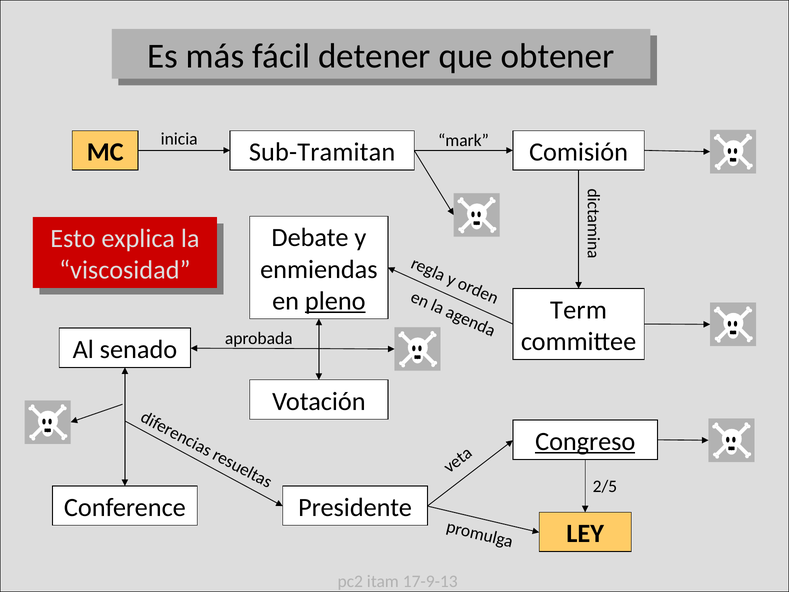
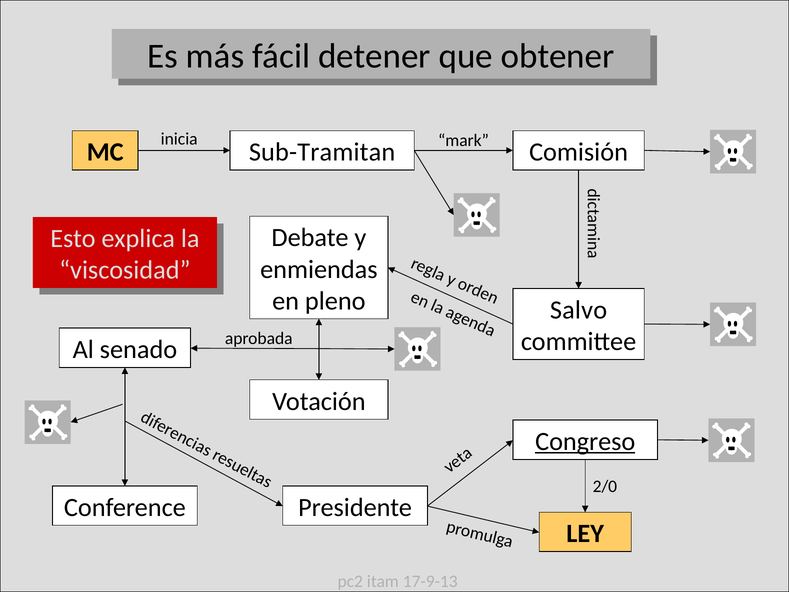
pleno underline: present -> none (335, 301)
Term: Term -> Salvo (579, 310)
2/5: 2/5 -> 2/0 (605, 486)
